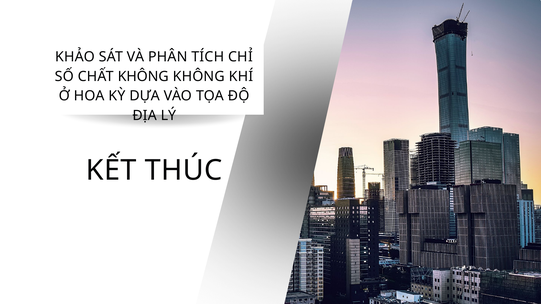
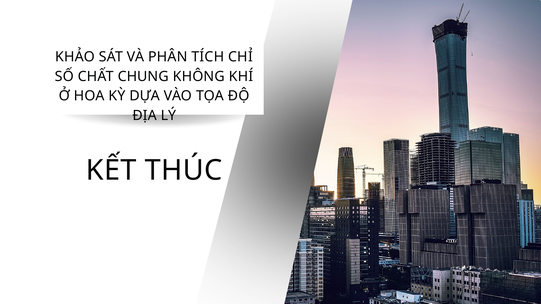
CHẤT KHÔNG: KHÔNG -> CHUNG (143, 76)
